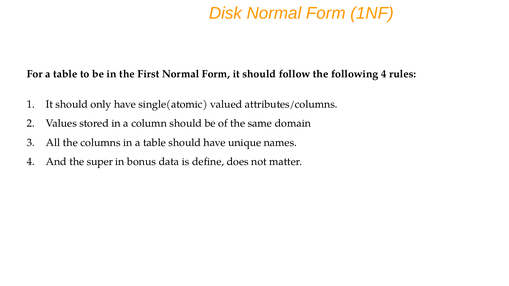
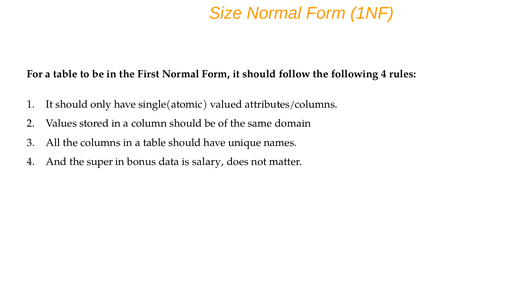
Disk: Disk -> Size (225, 13)
define: define -> salary (208, 162)
